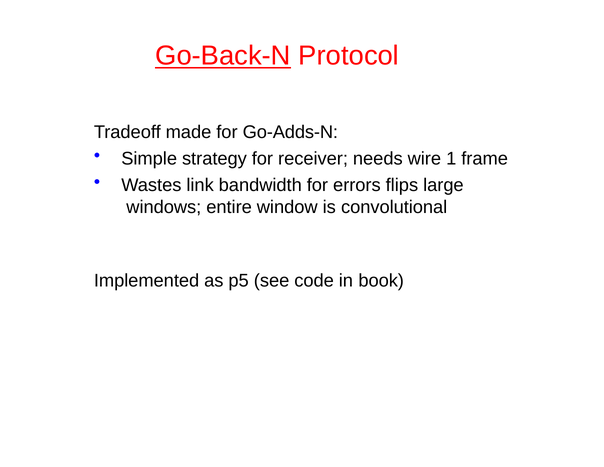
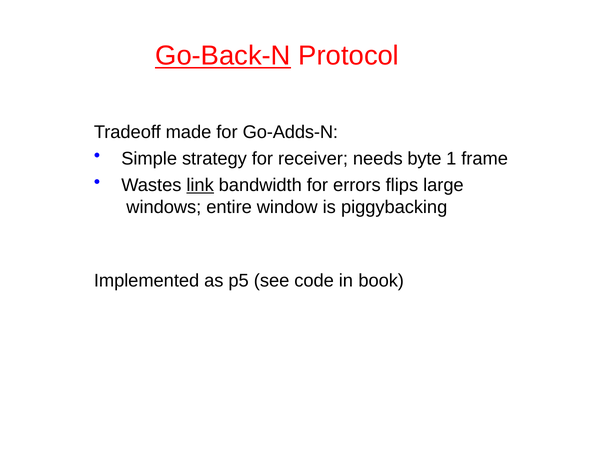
wire: wire -> byte (424, 159)
link underline: none -> present (200, 185)
convolutional: convolutional -> piggybacking (394, 207)
